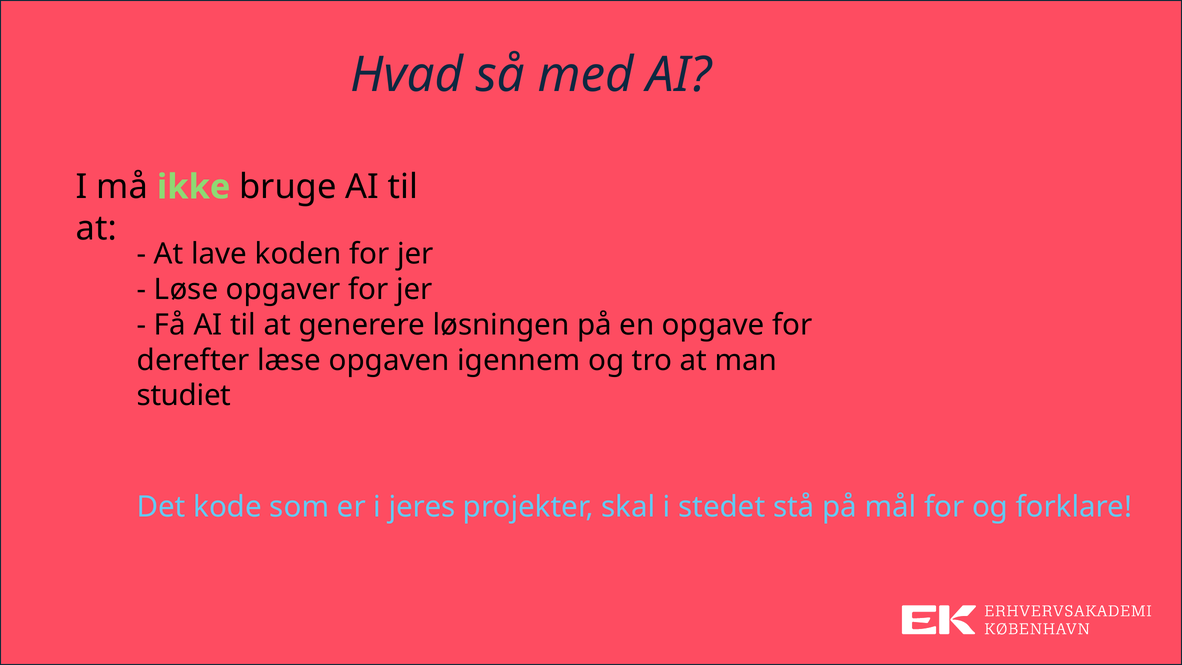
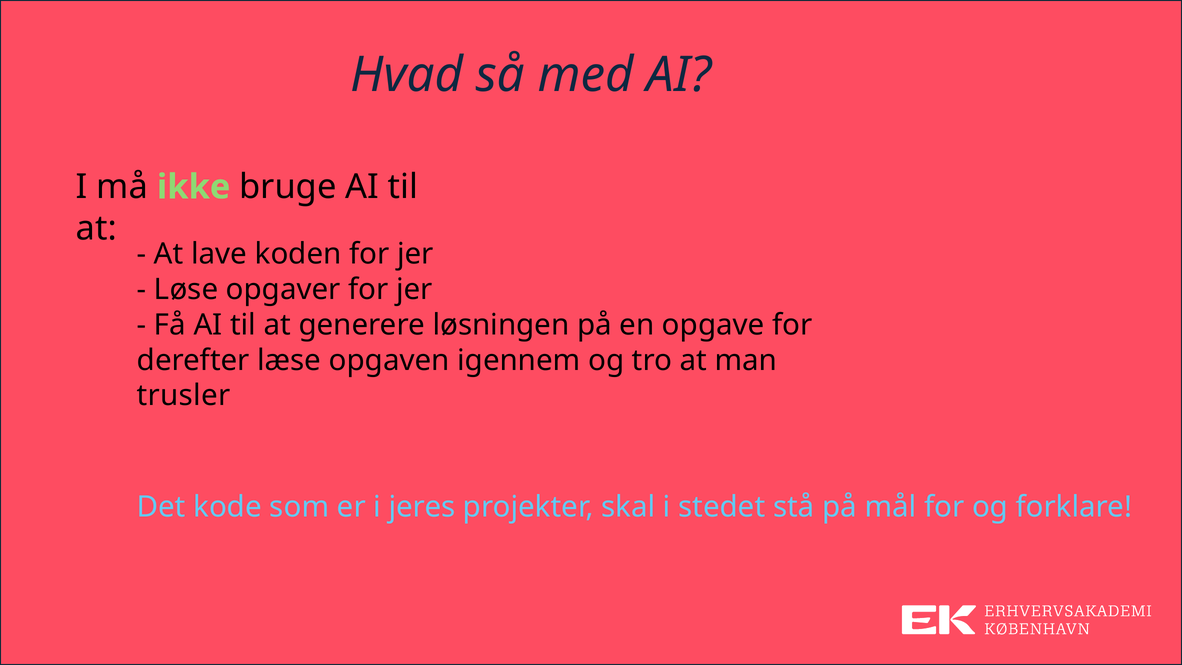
studiet: studiet -> trusler (184, 396)
